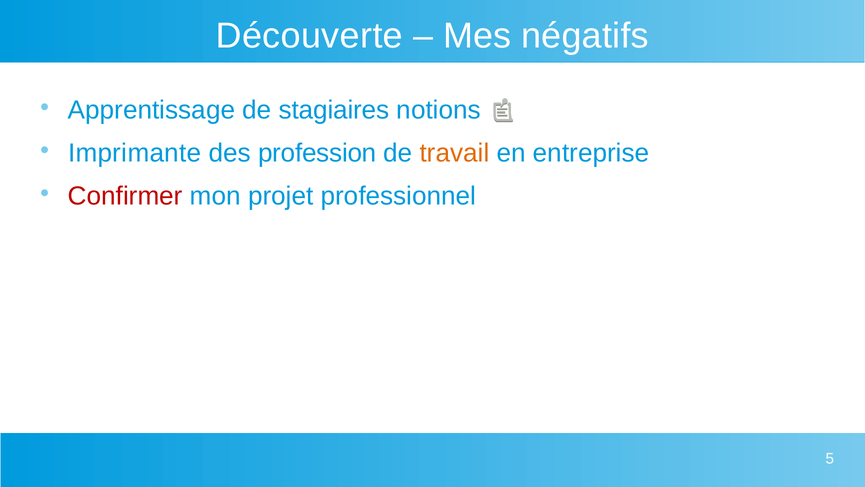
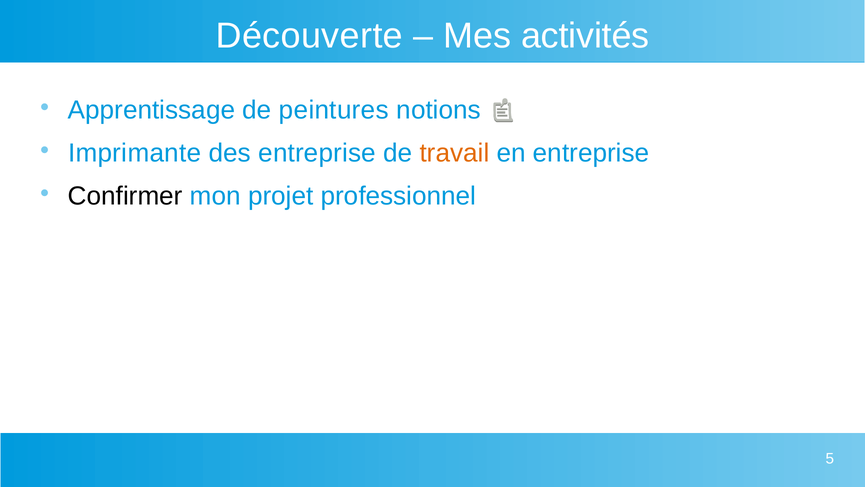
négatifs: négatifs -> activités (585, 36)
stagiaires: stagiaires -> peintures (334, 110)
des profession: profession -> entreprise (317, 153)
Confirmer colour: red -> black (125, 196)
